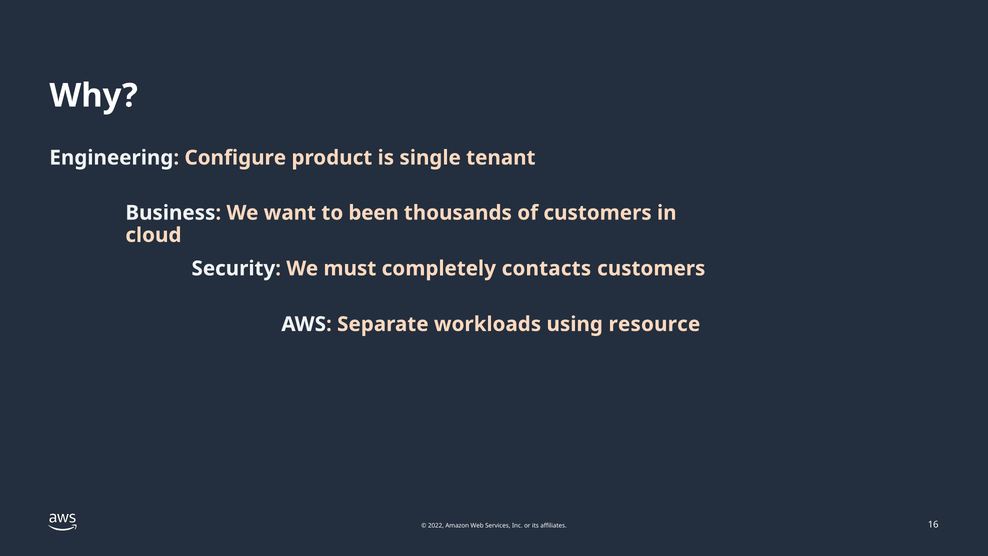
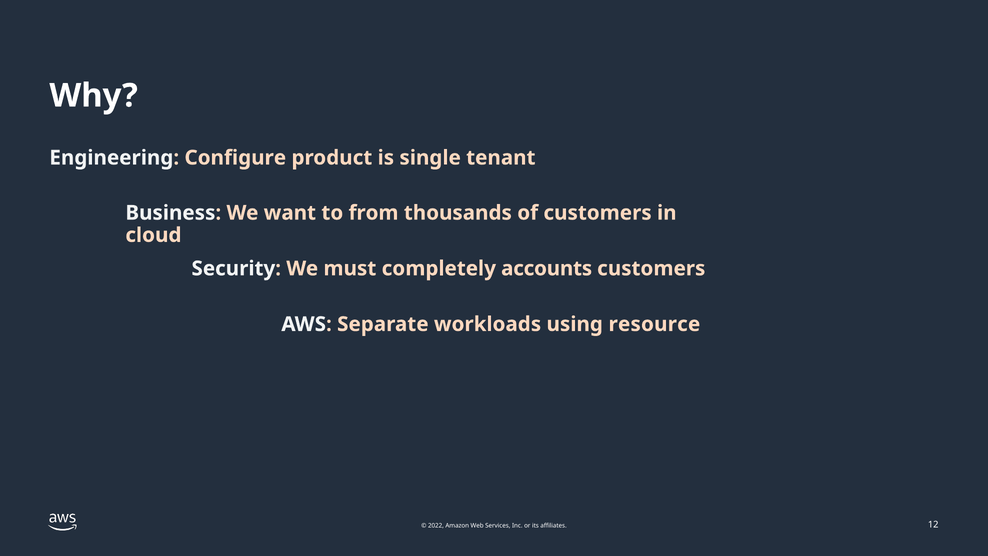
been: been -> from (374, 213)
contacts: contacts -> accounts (547, 268)
16: 16 -> 12 (933, 524)
